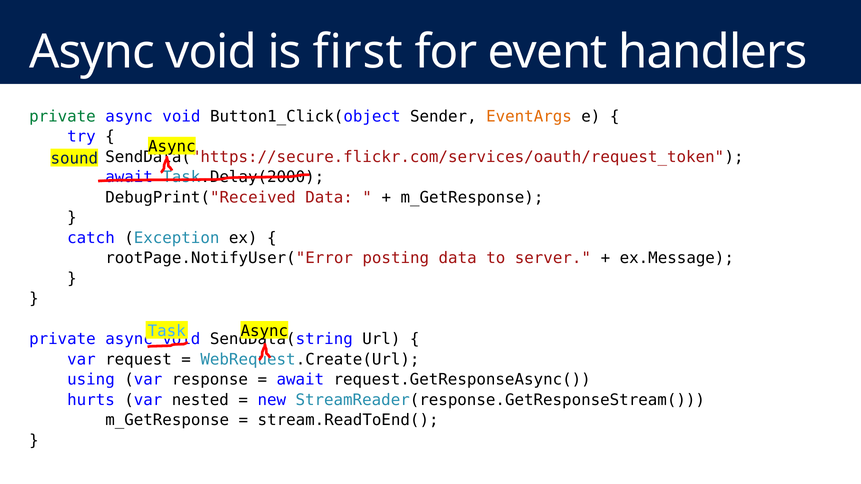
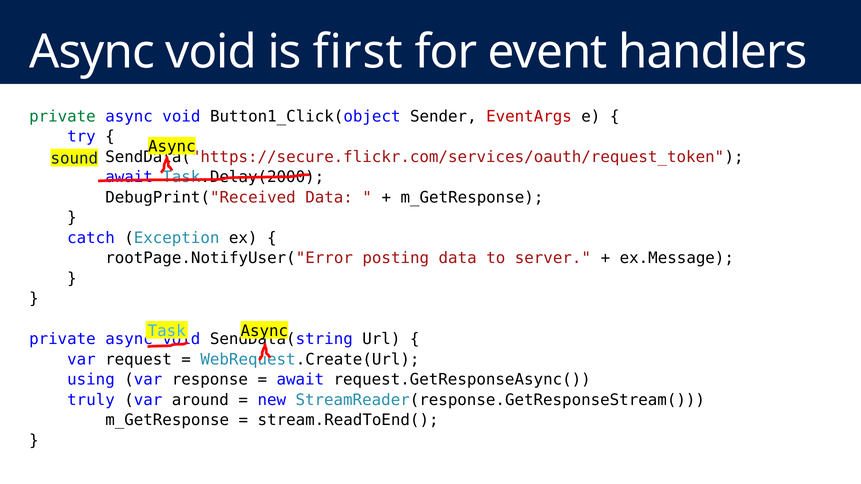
EventArgs colour: orange -> red (529, 116)
hurts: hurts -> truly (91, 400)
nested: nested -> around (200, 400)
